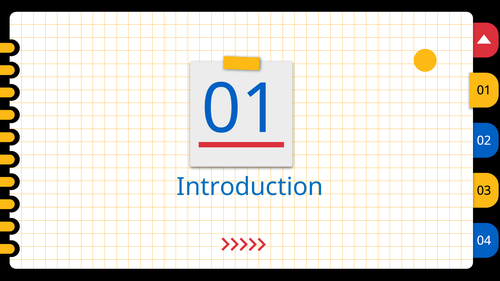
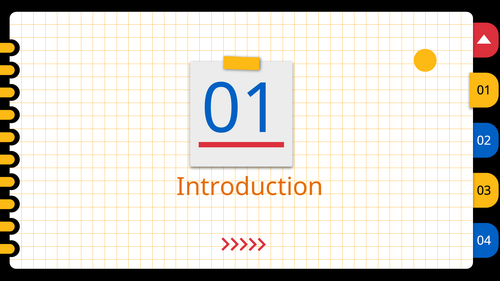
Introduction colour: blue -> orange (250, 187)
